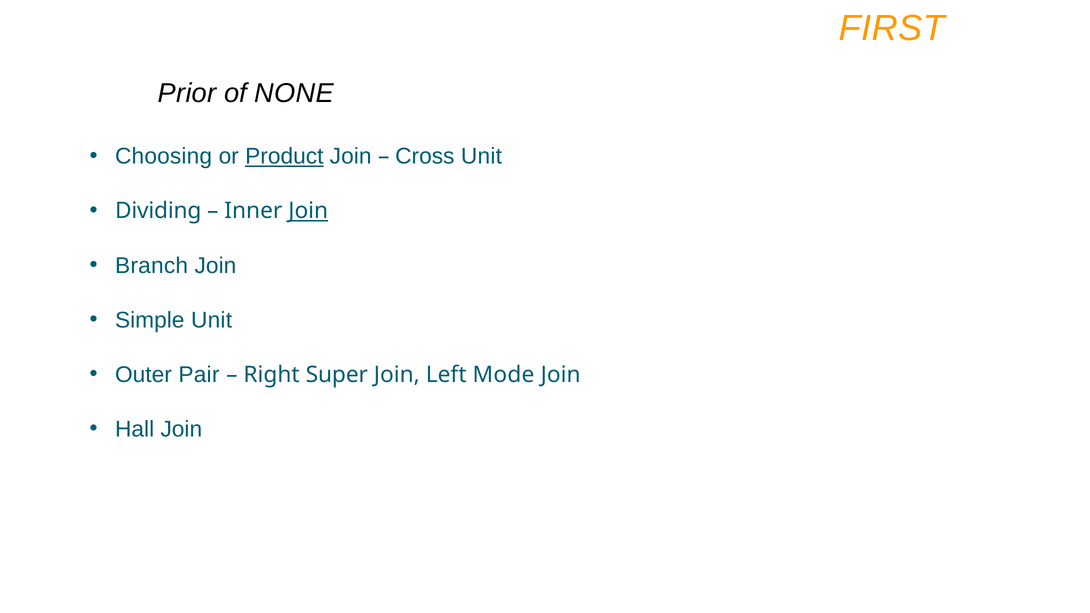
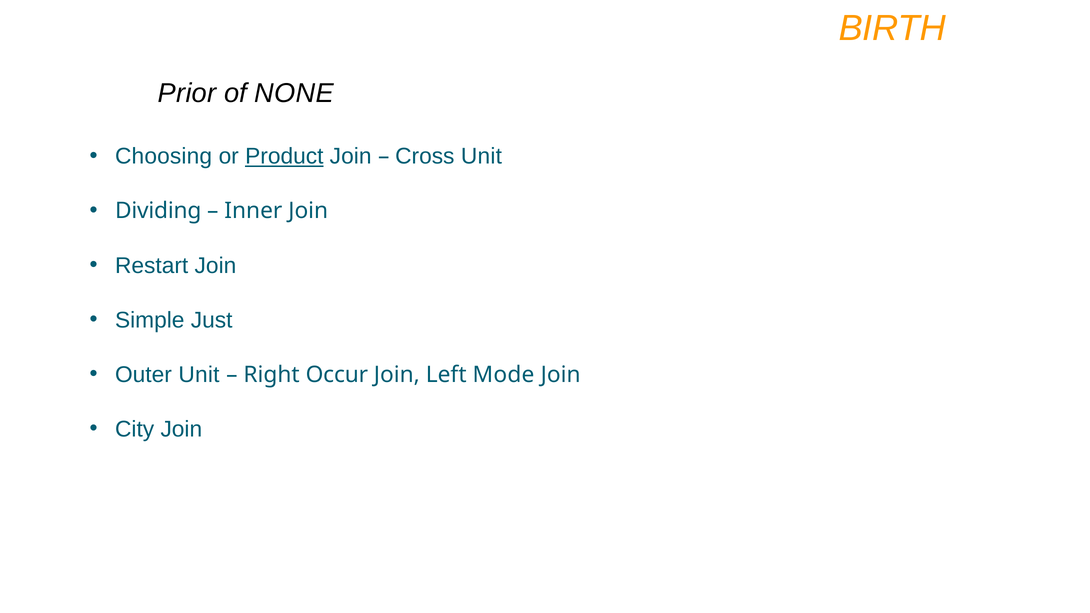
FIRST: FIRST -> BIRTH (892, 28)
Join underline: present -> none (308, 211)
Branch: Branch -> Restart (152, 266)
Simple Unit: Unit -> Just (212, 320)
Outer Pair: Pair -> Unit (199, 375)
Super: Super -> Occur (337, 375)
Hall: Hall -> City (135, 429)
